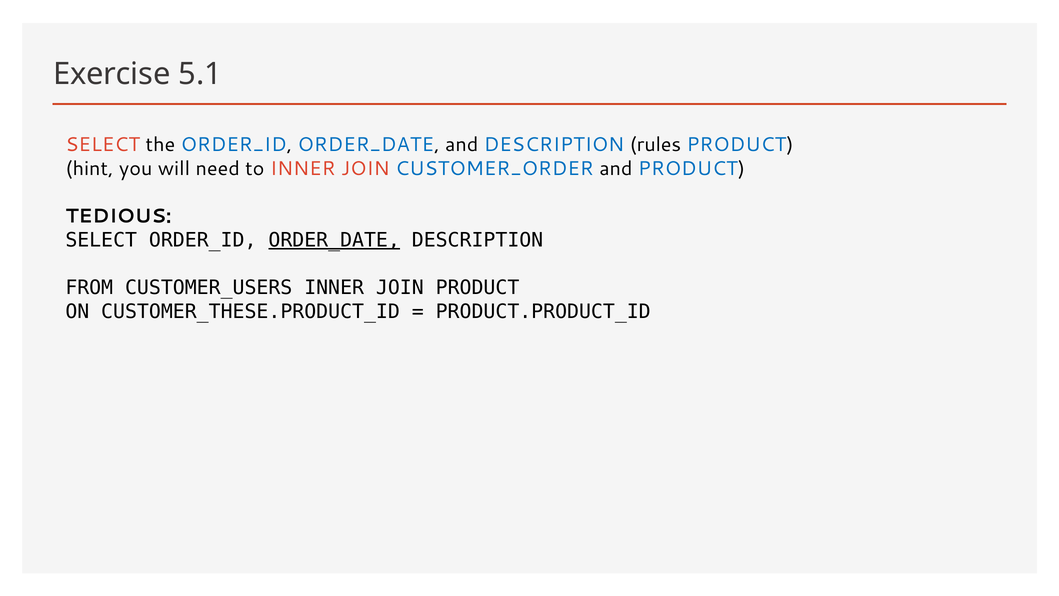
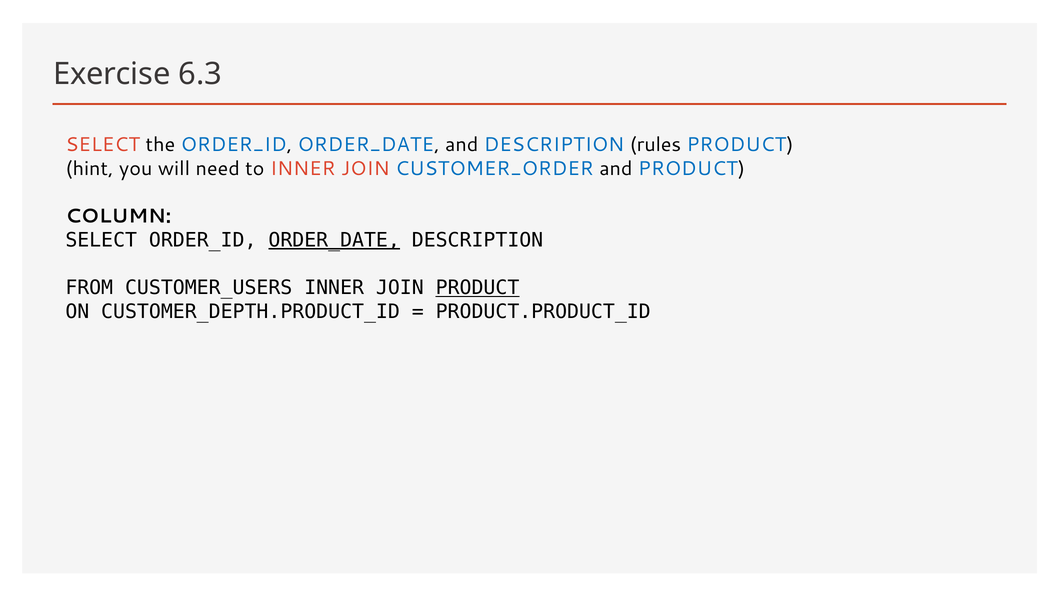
5.1: 5.1 -> 6.3 (200, 74)
TEDIOUS: TEDIOUS -> COLUMN (118, 216)
PRODUCT underline: none -> present (478, 288)
CUSTOMER_THESE.PRODUCT_ID: CUSTOMER_THESE.PRODUCT_ID -> CUSTOMER_DEPTH.PRODUCT_ID (251, 311)
